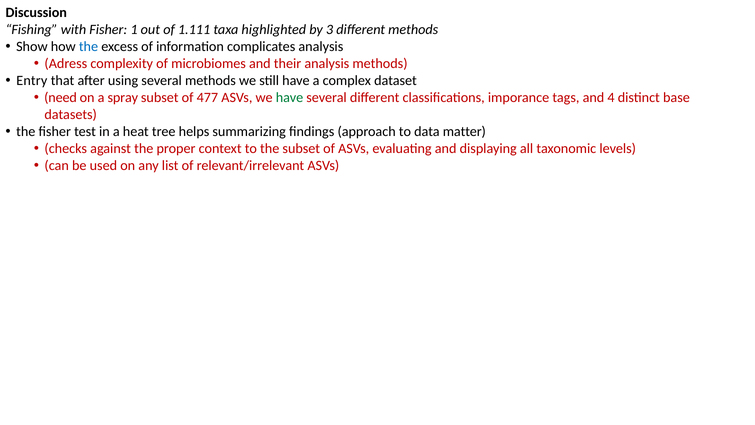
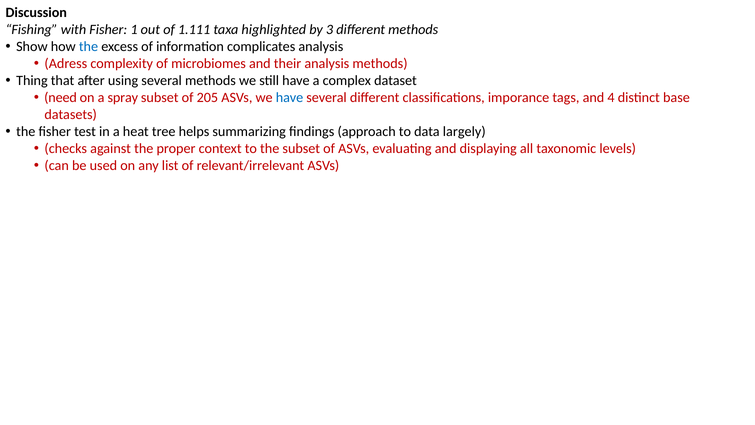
Entry: Entry -> Thing (32, 81)
477: 477 -> 205 (207, 98)
have colour: green -> blue (290, 98)
matter: matter -> largely (464, 132)
